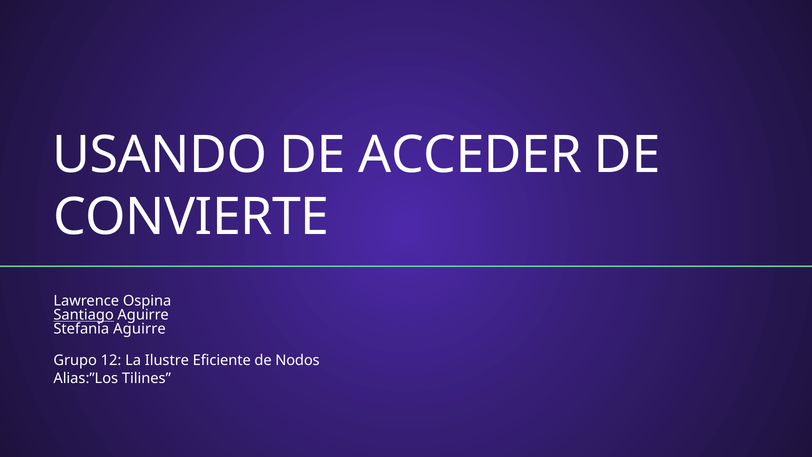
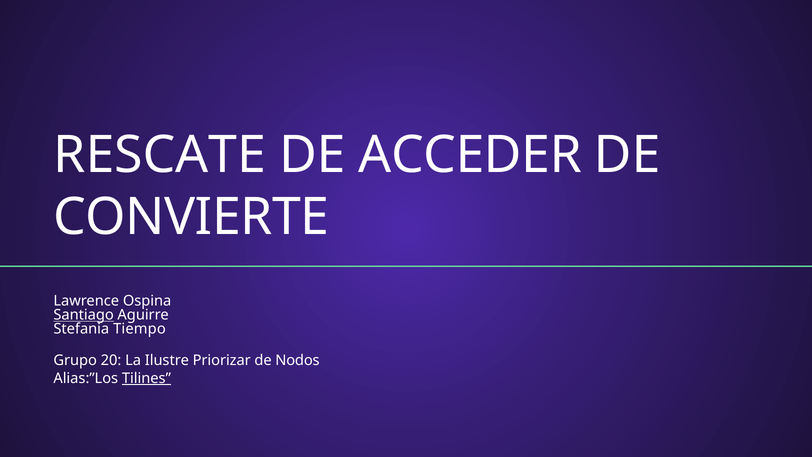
USANDO: USANDO -> RESCATE (160, 155)
Stefania Aguirre: Aguirre -> Tiempo (139, 329)
12: 12 -> 20 (111, 360)
Eficiente: Eficiente -> Priorizar (222, 360)
Tilines underline: none -> present (146, 378)
